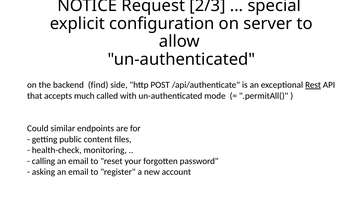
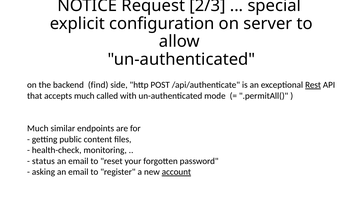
Could: Could -> Much (38, 129)
calling: calling -> status (43, 161)
account underline: none -> present (176, 172)
